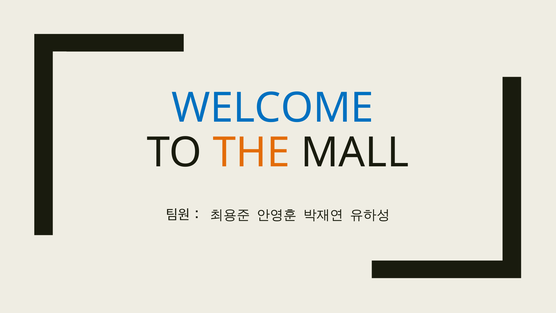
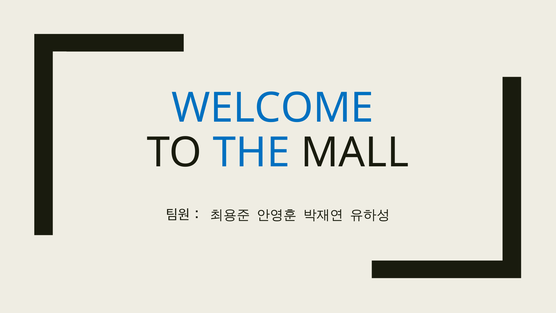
THE colour: orange -> blue (251, 152)
